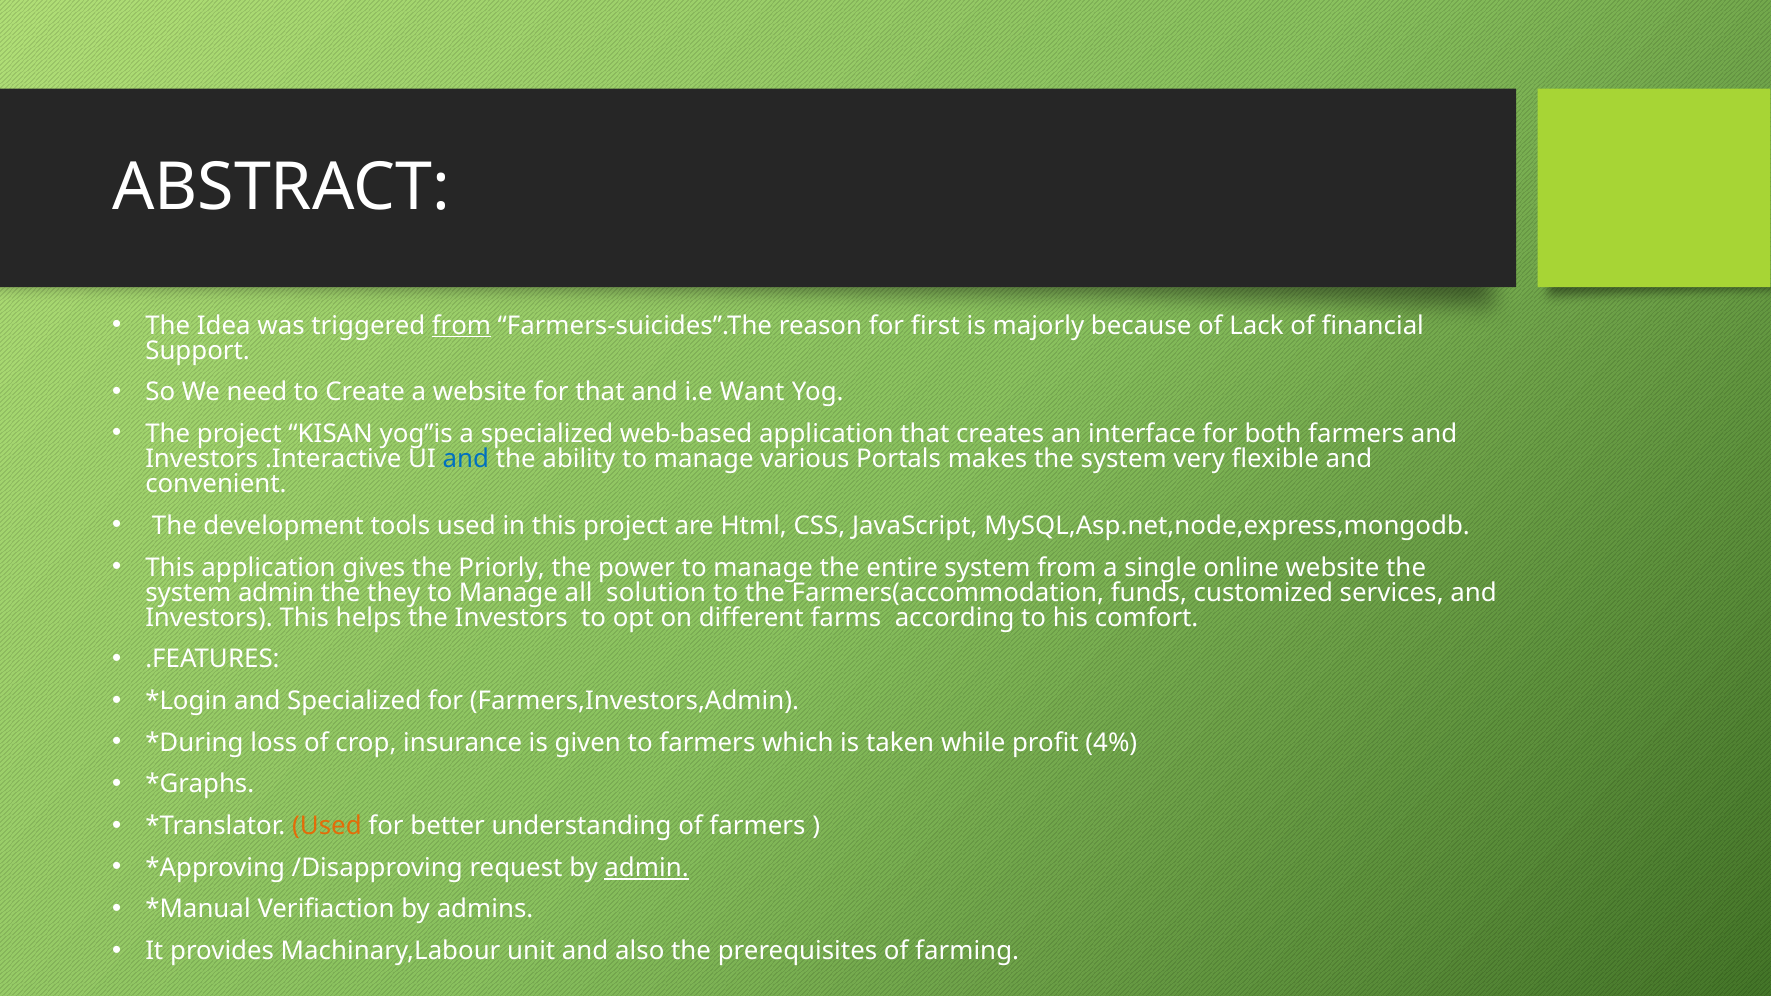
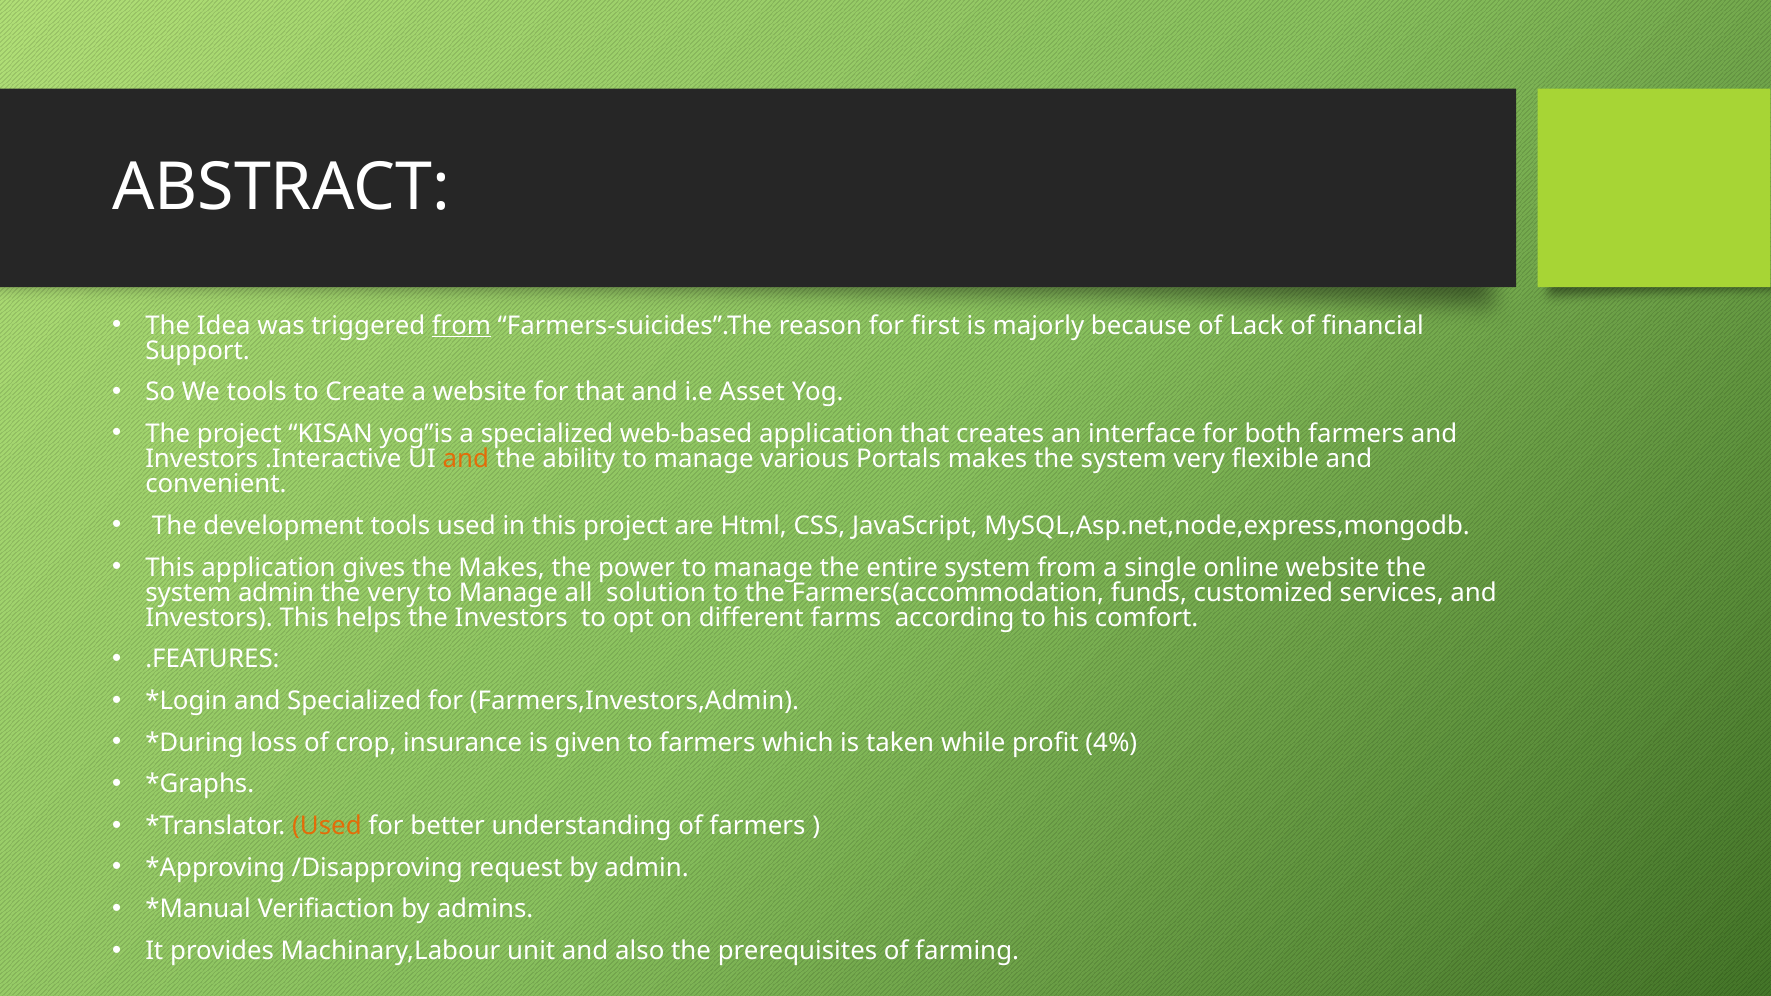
We need: need -> tools (257, 392)
Want: Want -> Asset (752, 392)
and colour: blue -> orange (466, 459)
the Priorly: Priorly -> Makes (502, 568)
the they: they -> very (394, 593)
admin underline: present -> none (647, 868)
